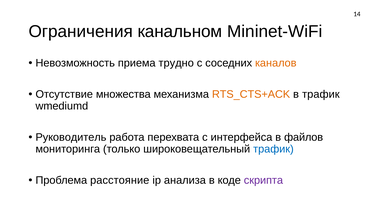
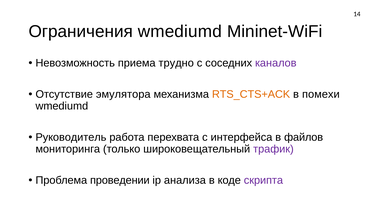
Ограничения канальном: канальном -> wmediumd (180, 31)
каналов colour: orange -> purple (276, 63)
множества: множества -> эмулятора (123, 95)
в трафик: трафик -> помехи (321, 95)
трафик colour: blue -> purple (273, 149)
расстояние: расстояние -> проведении (120, 181)
